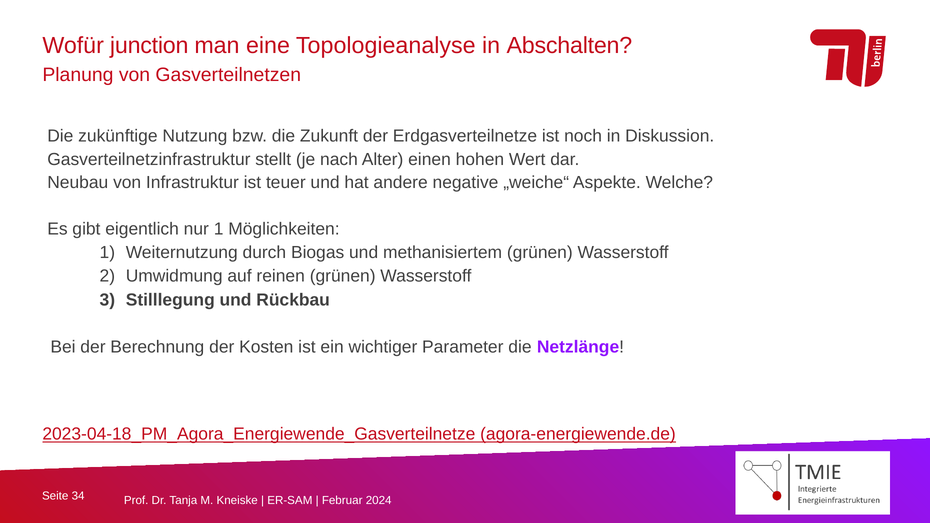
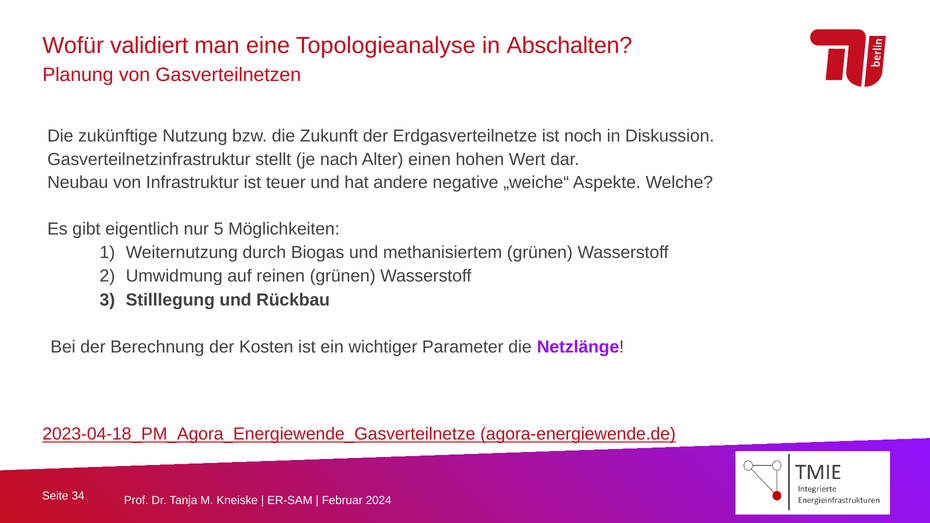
junction: junction -> validiert (149, 46)
nur 1: 1 -> 5 (219, 229)
